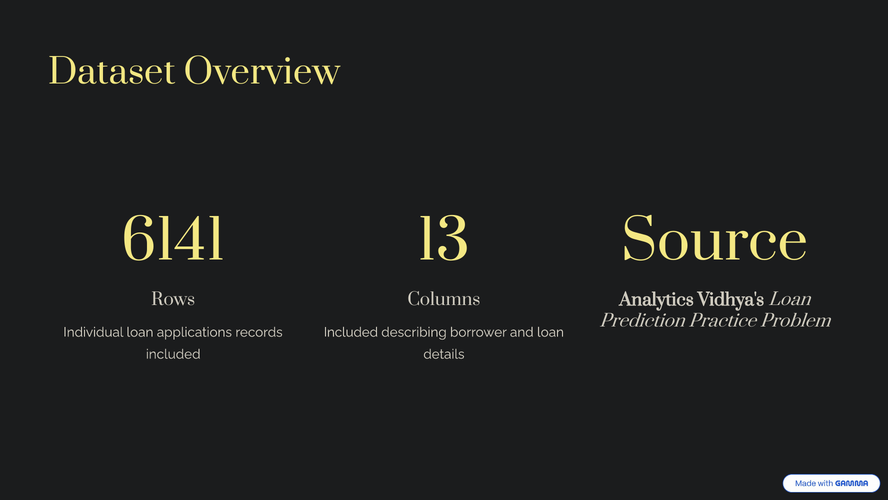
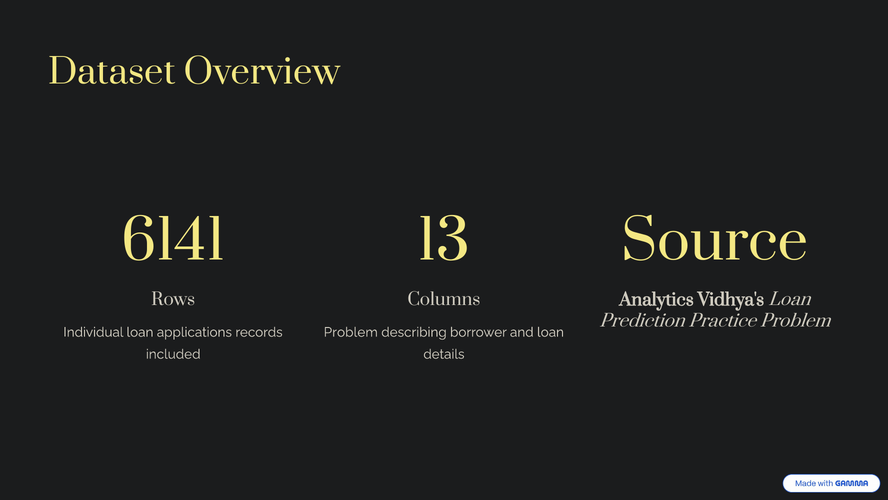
Included: Included -> Problem (351, 332)
